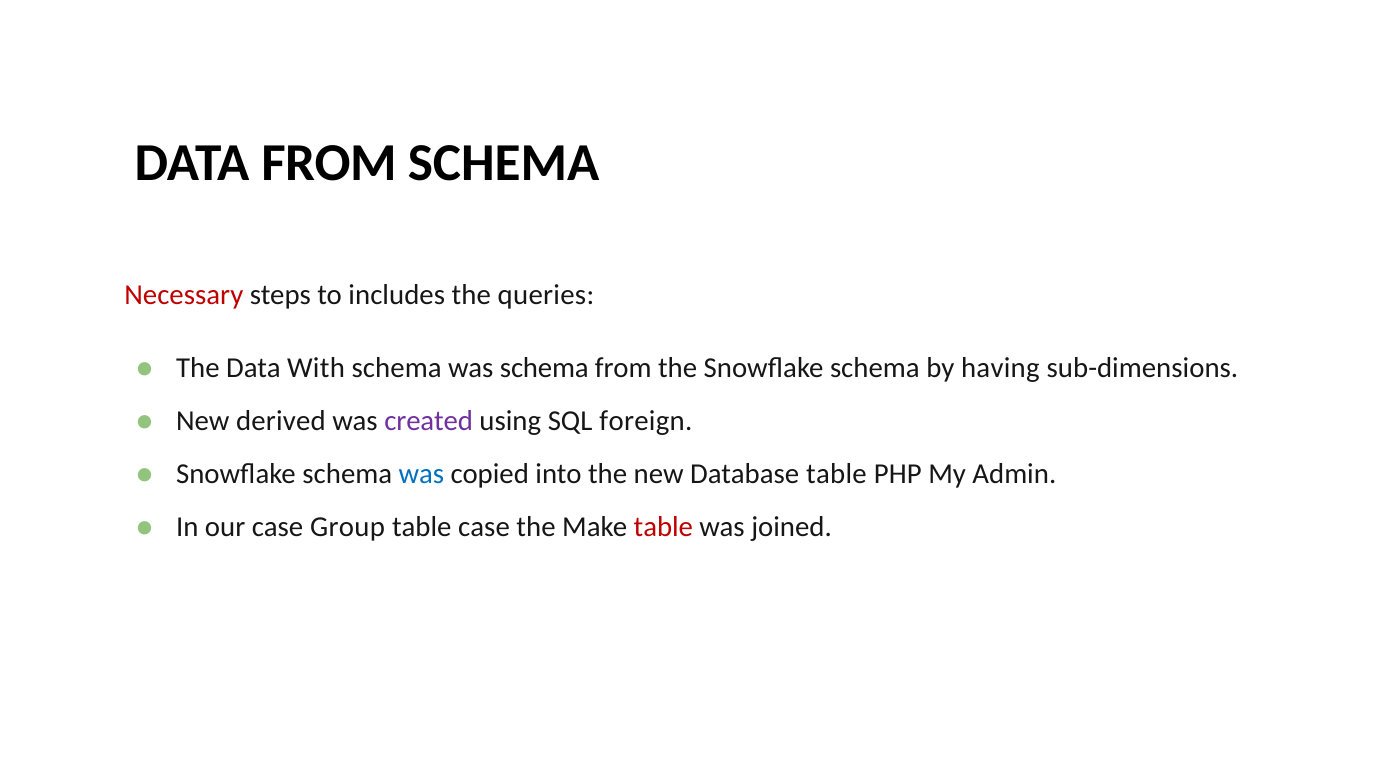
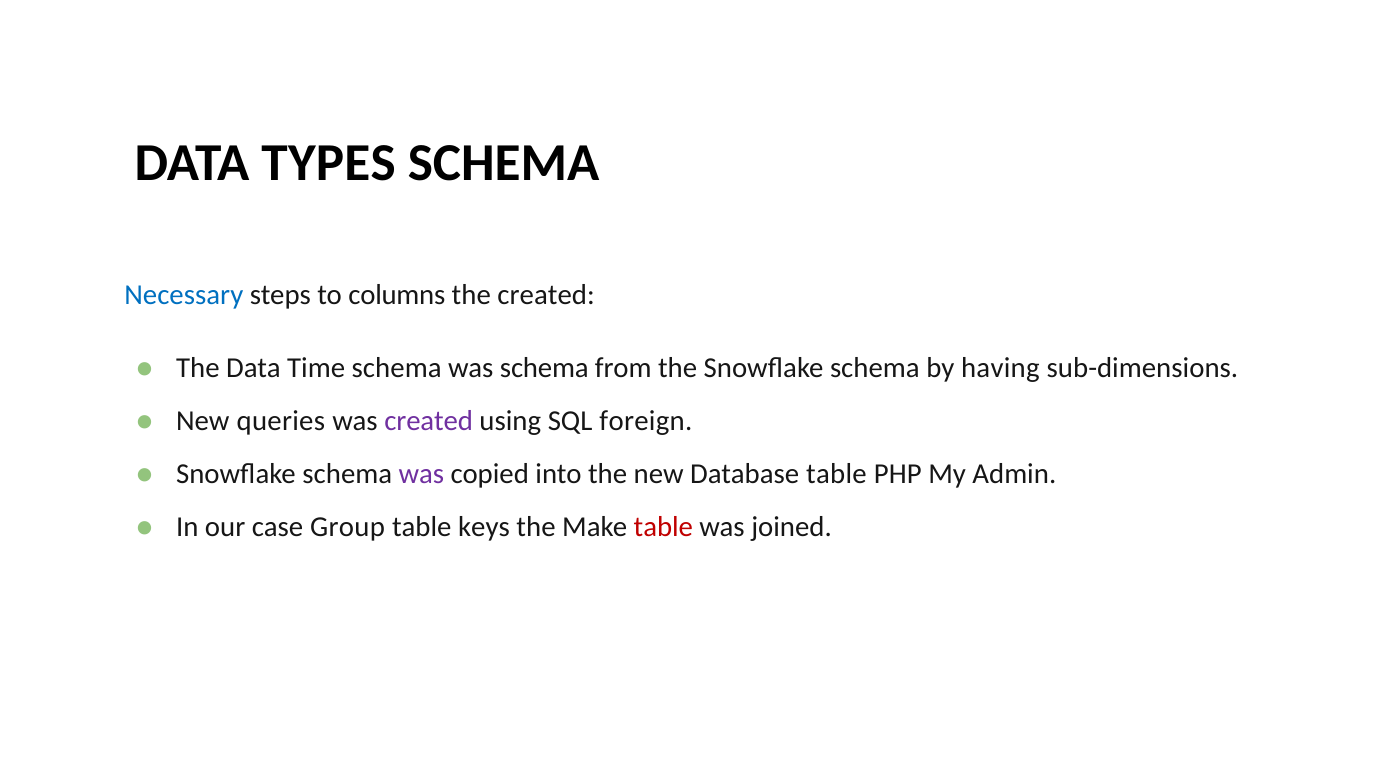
DATA FROM: FROM -> TYPES (329, 163)
Necessary colour: red -> blue (184, 295)
includes: includes -> columns (397, 295)
the queries: queries -> created (546, 295)
With: With -> Time (316, 368)
derived: derived -> queries (281, 421)
was colour: blue -> purple (421, 473)
table case: case -> keys (484, 526)
